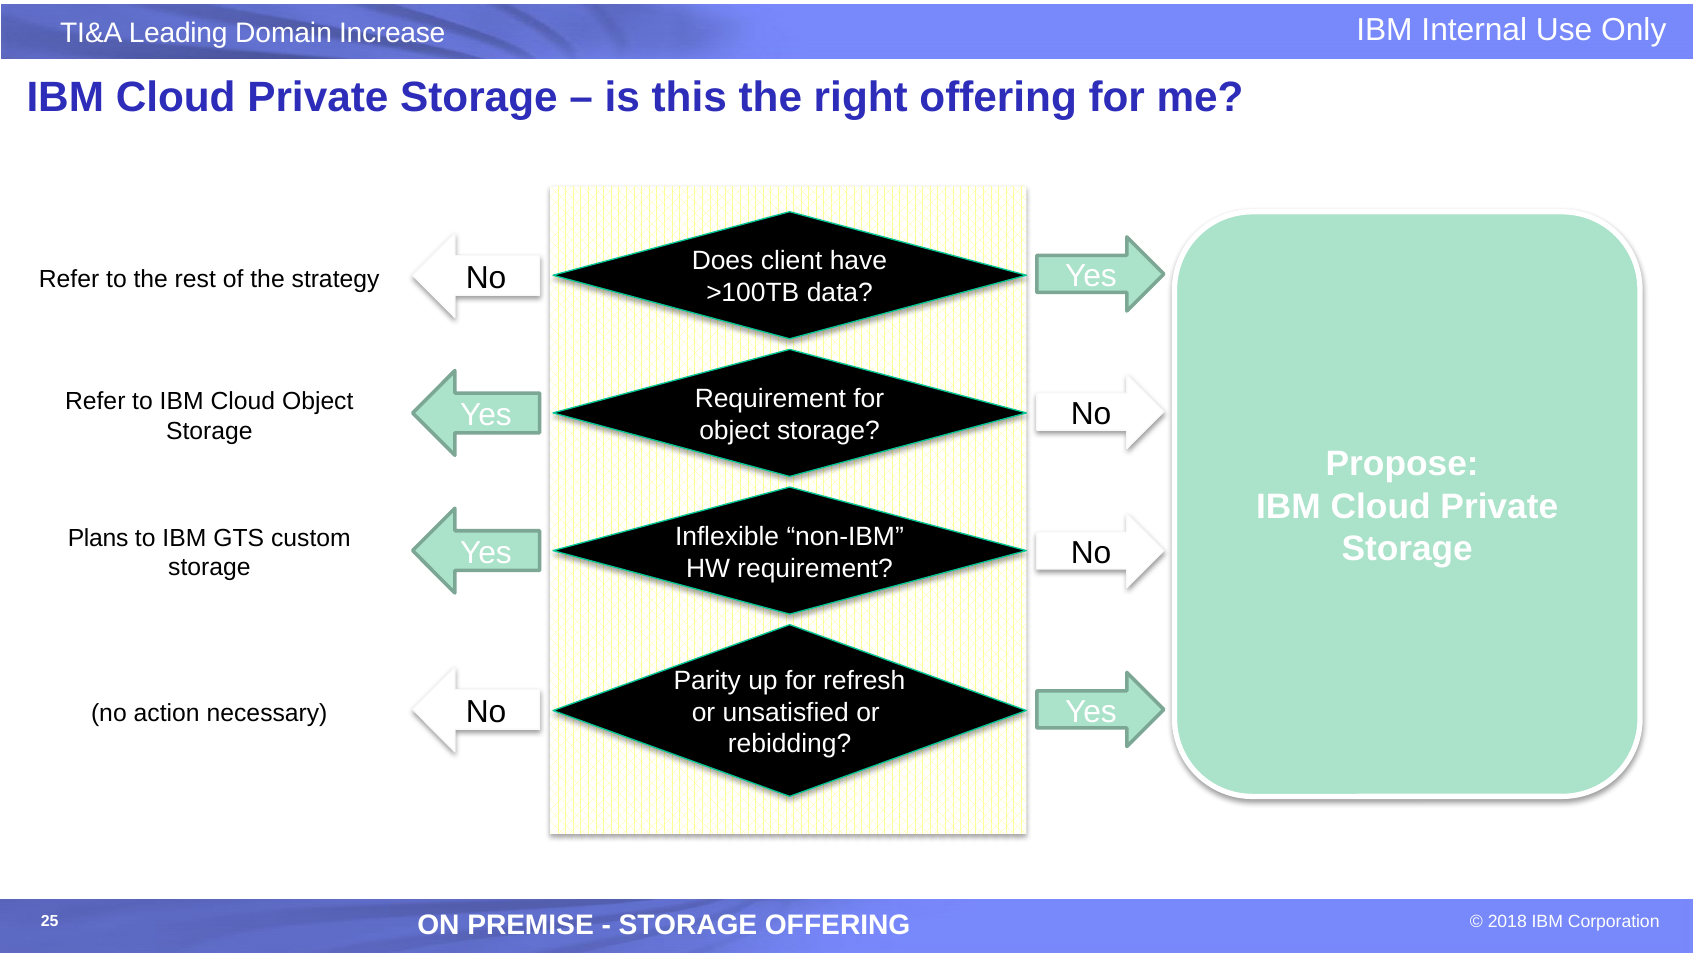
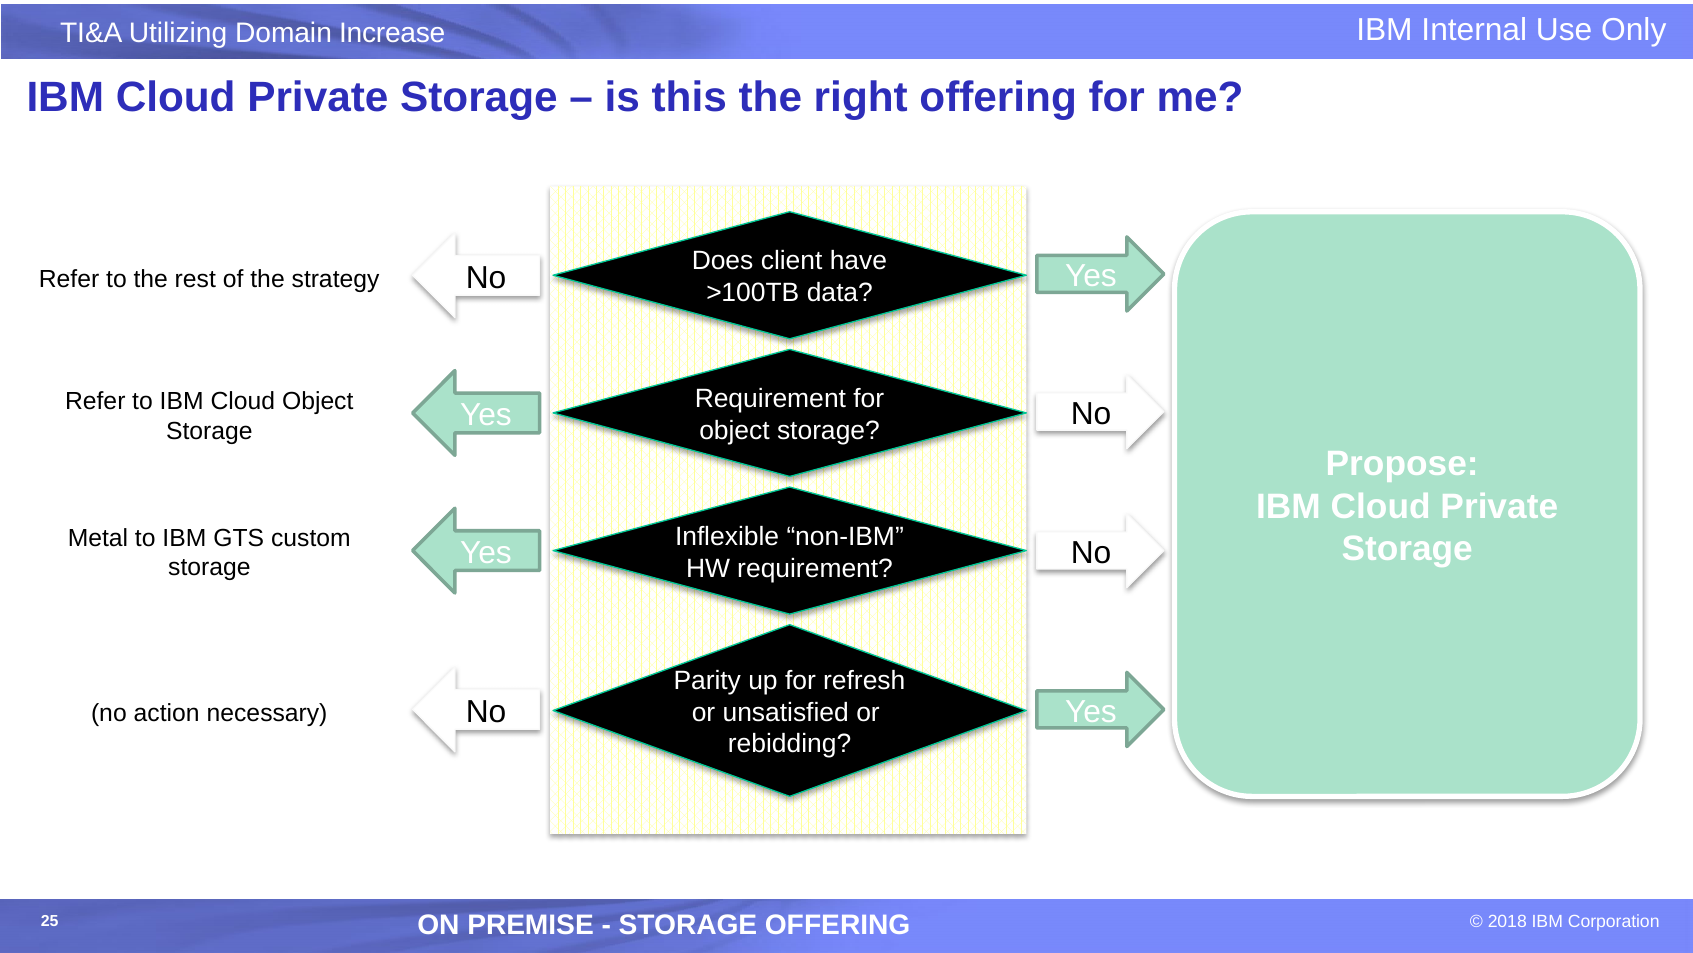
Leading: Leading -> Utilizing (178, 33)
Plans: Plans -> Metal (98, 538)
